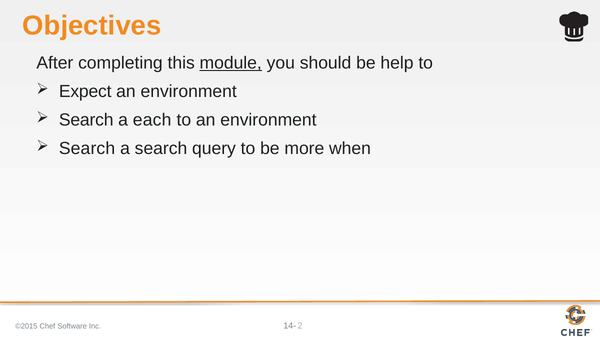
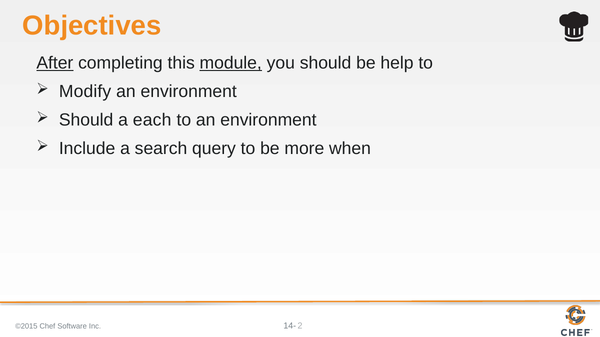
After underline: none -> present (55, 63)
Expect: Expect -> Modify (85, 92)
Search: Search -> Should (86, 120)
Search: Search -> Include (87, 149)
